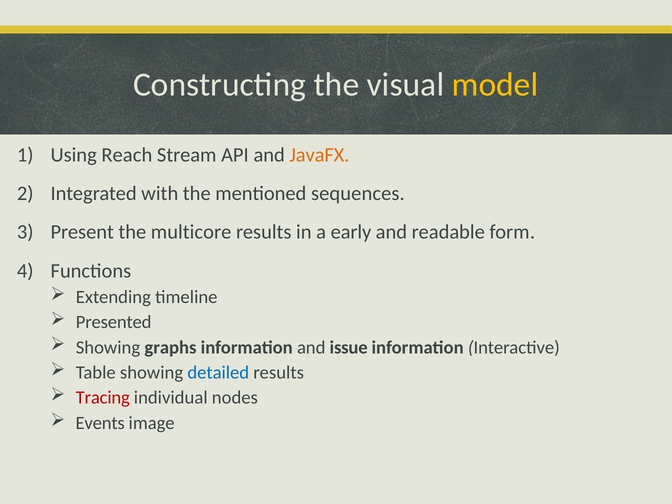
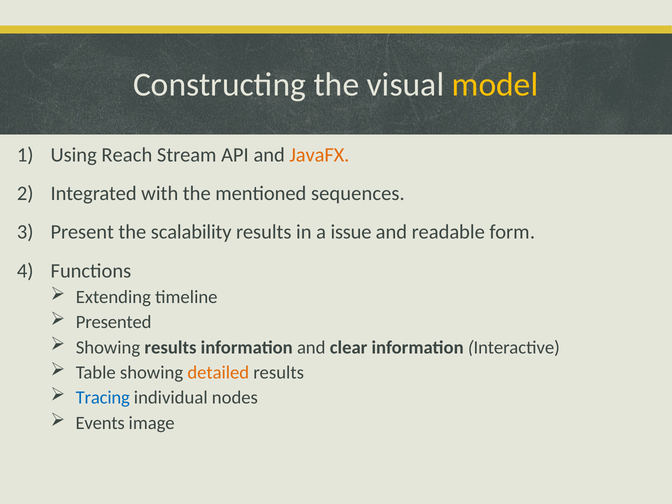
multicore: multicore -> scalability (191, 232)
early: early -> issue (351, 232)
Showing graphs: graphs -> results (170, 347)
issue: issue -> clear (349, 347)
detailed colour: blue -> orange (218, 373)
Tracing colour: red -> blue (103, 398)
